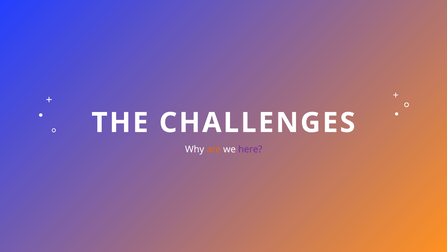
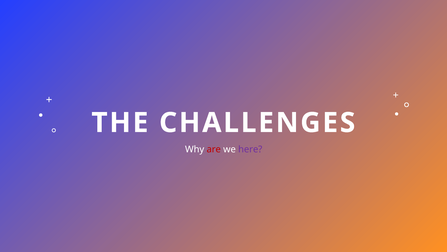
are colour: orange -> red (214, 149)
